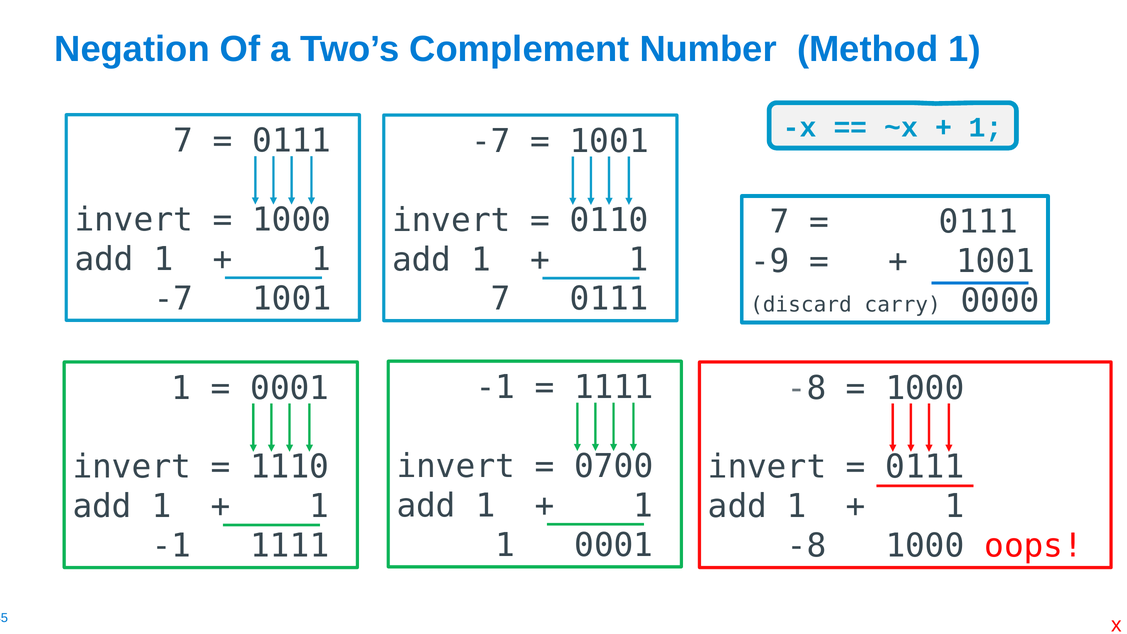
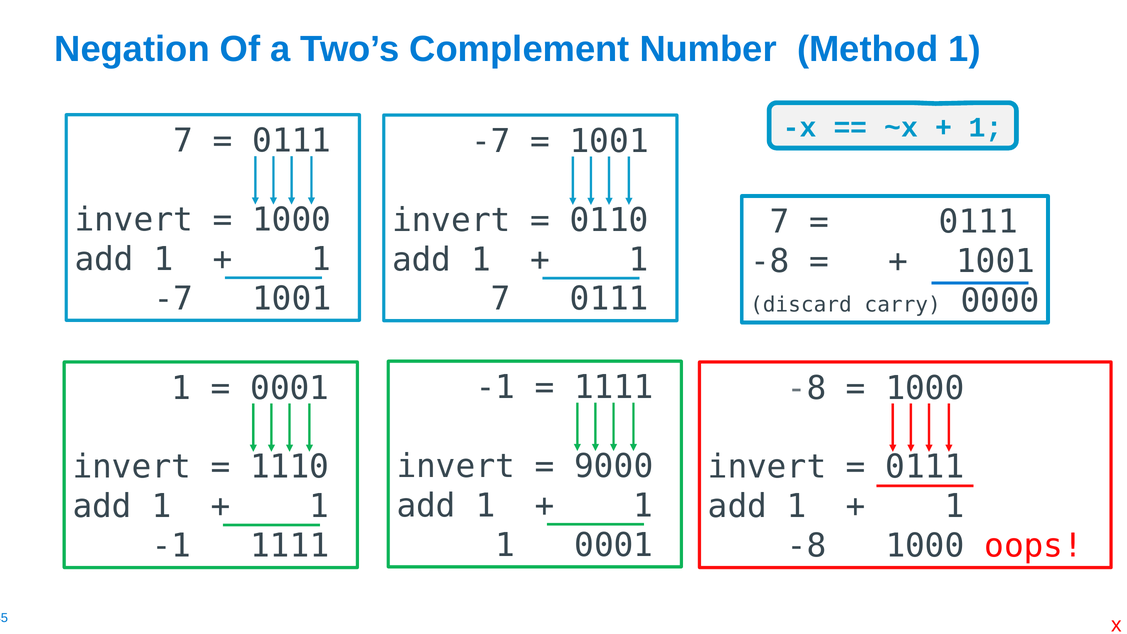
-9: -9 -> -8 (770, 262)
0700: 0700 -> 9000 (614, 466)
